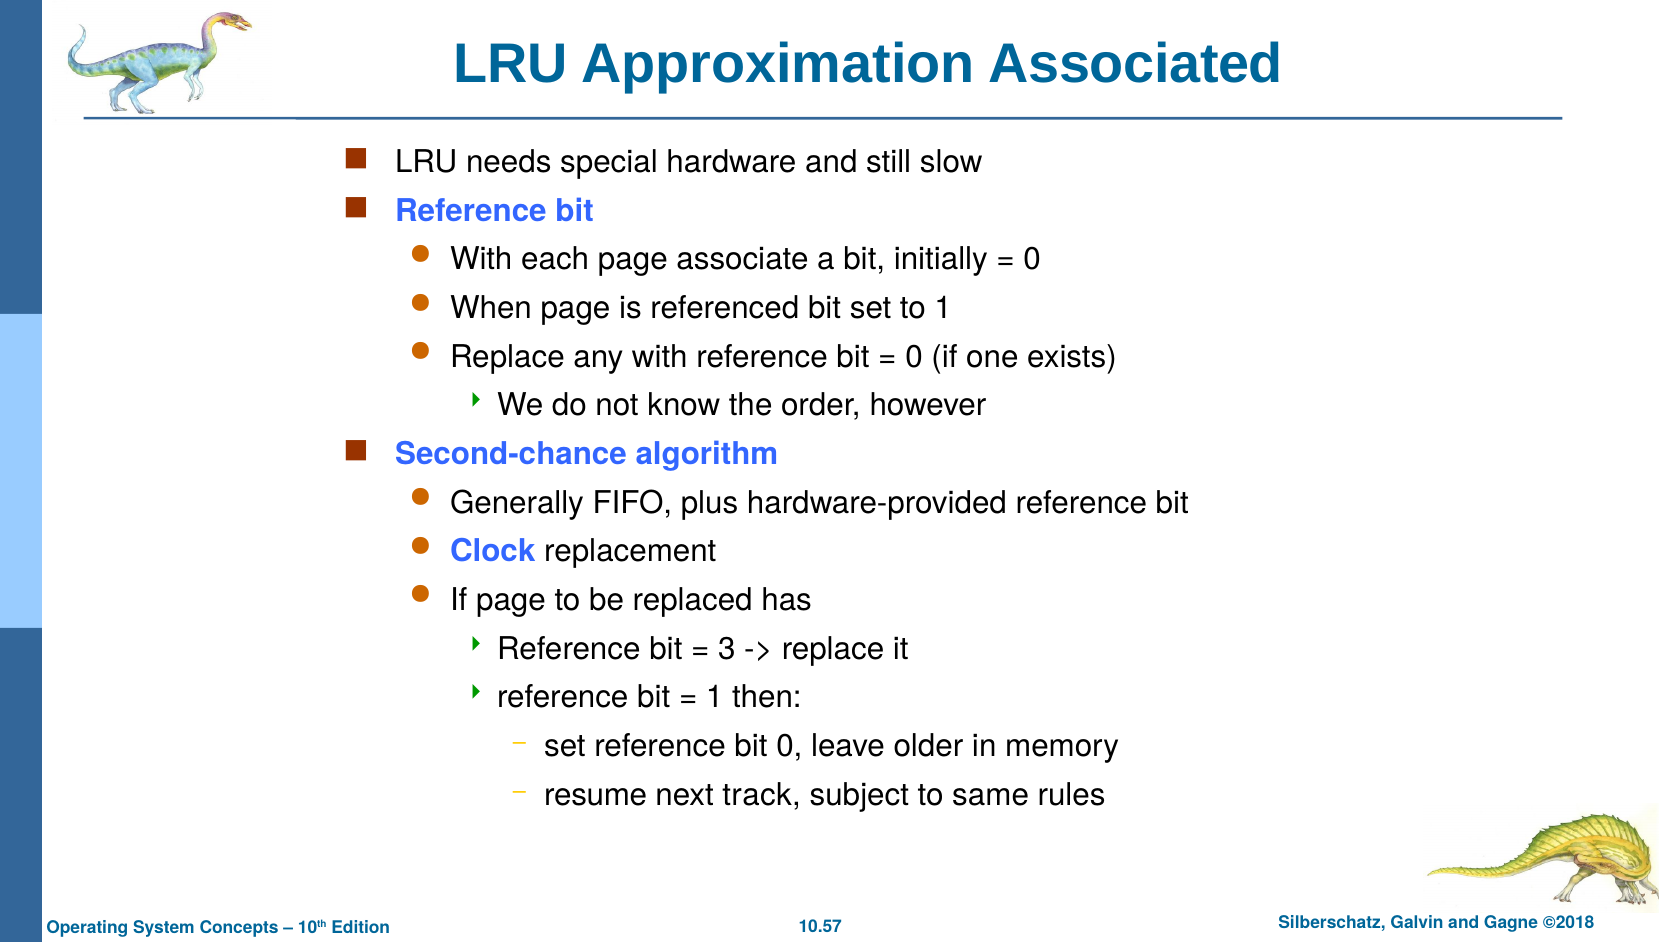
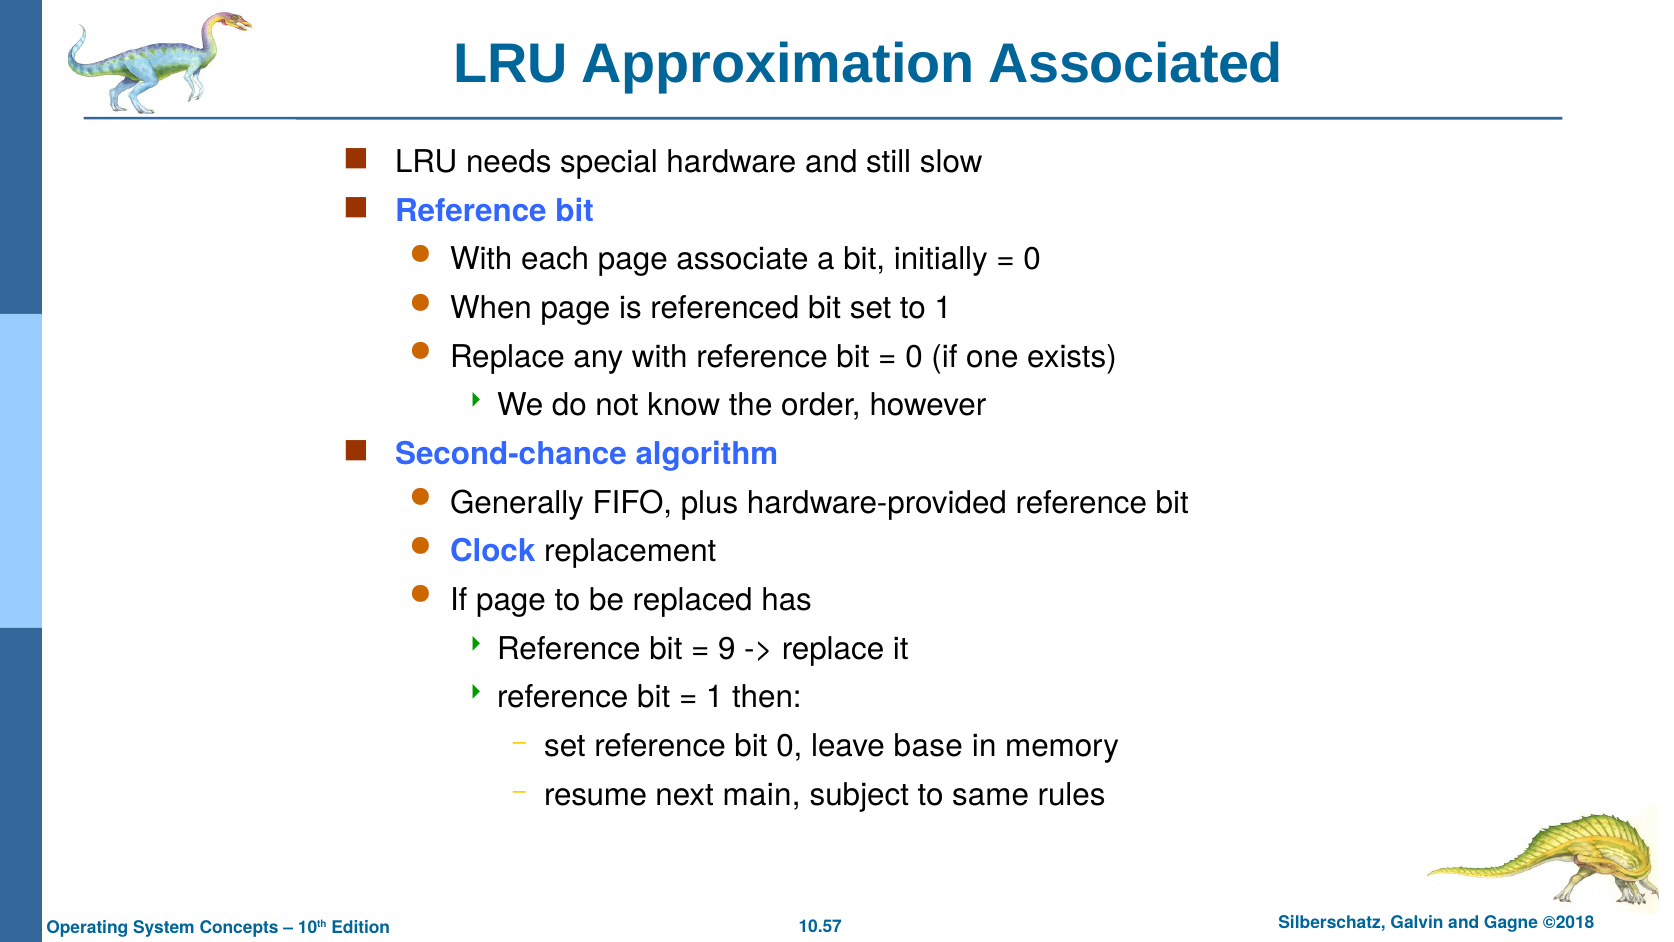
3: 3 -> 9 (727, 649)
older: older -> base (928, 746)
track: track -> main (762, 795)
